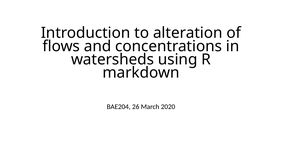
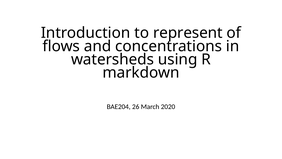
alteration: alteration -> represent (188, 33)
